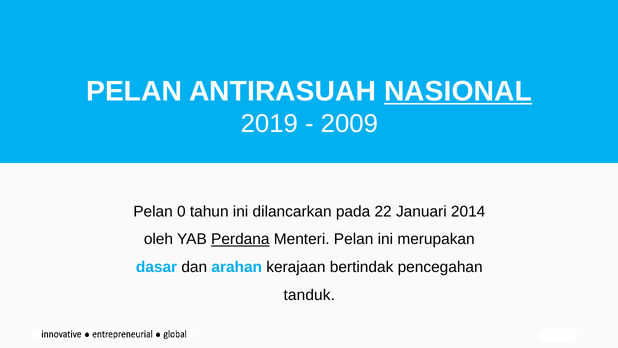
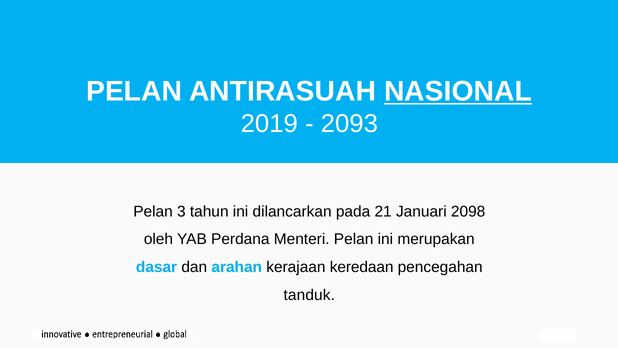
2009: 2009 -> 2093 (349, 124)
0: 0 -> 3 (181, 211)
22: 22 -> 21 (383, 211)
2014: 2014 -> 2098 (468, 211)
Perdana underline: present -> none (240, 239)
bertindak: bertindak -> keredaan (362, 267)
